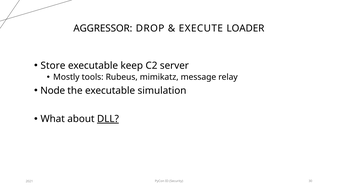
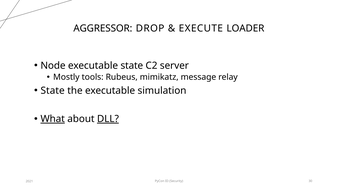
Store: Store -> Node (53, 66)
executable keep: keep -> state (132, 66)
Node: Node -> State (53, 91)
What underline: none -> present (53, 119)
